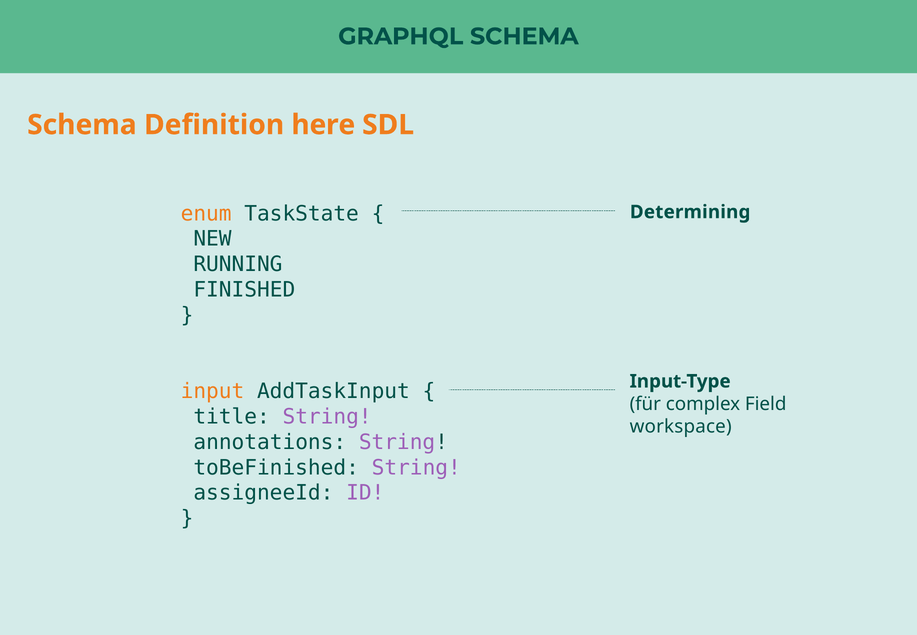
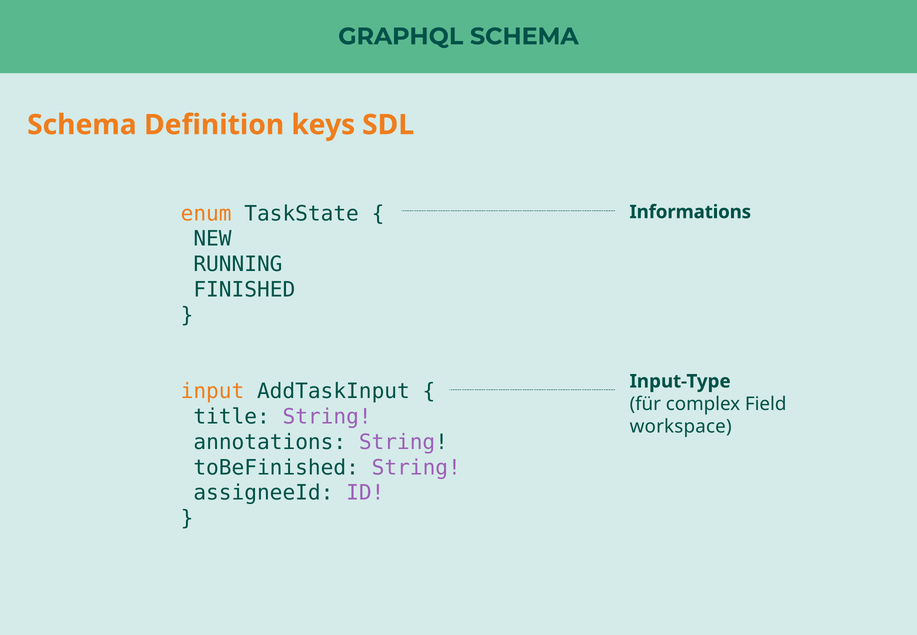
here: here -> keys (323, 125)
Determining: Determining -> Informations (690, 212)
